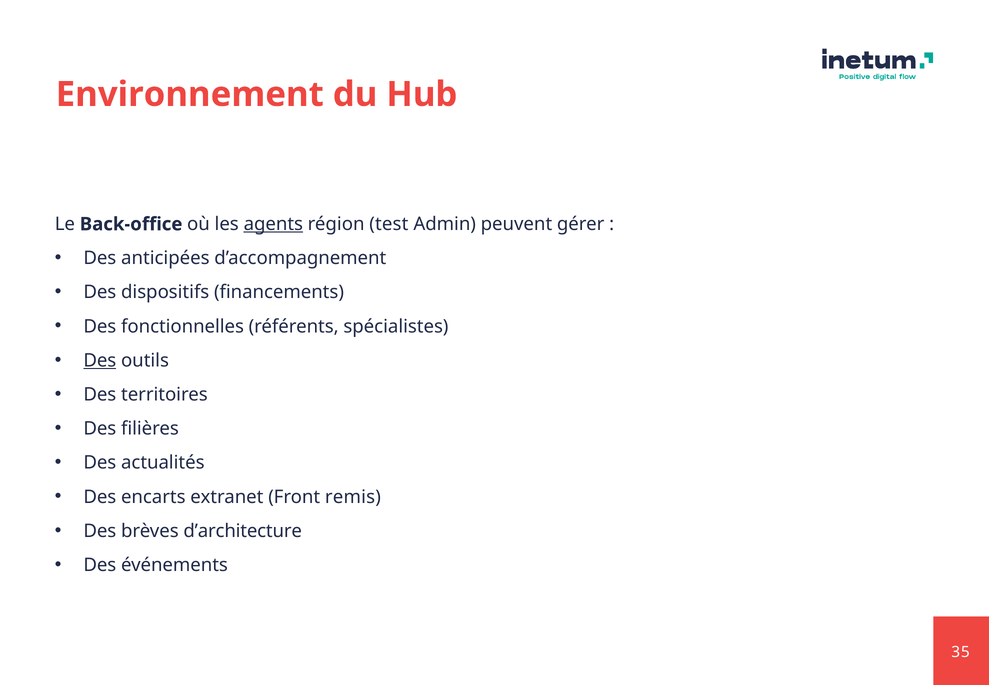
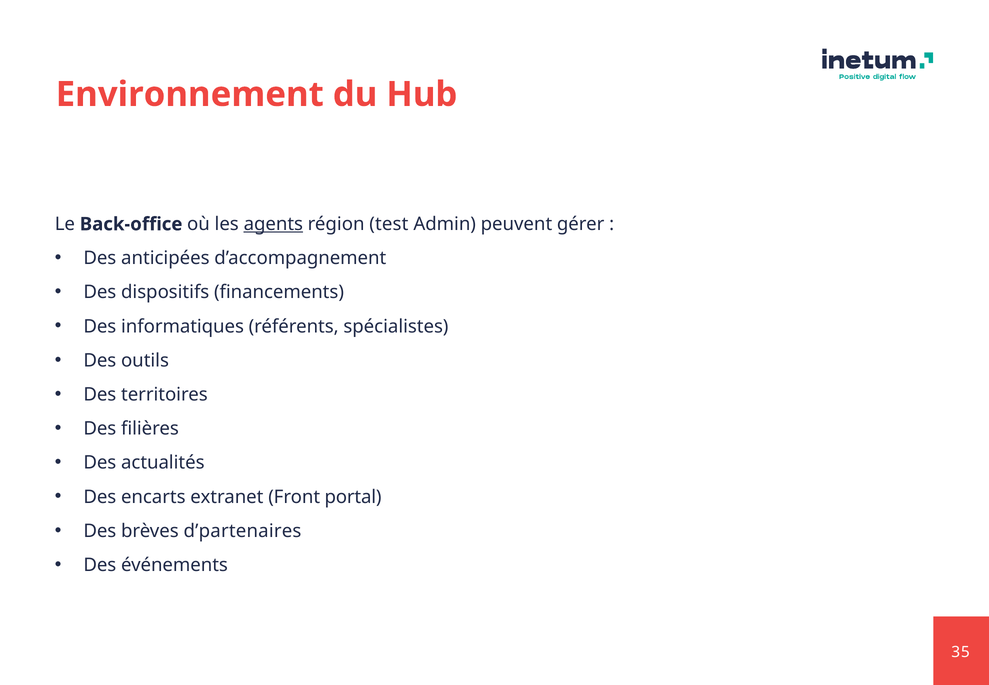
fonctionnelles: fonctionnelles -> informatiques (183, 326)
Des underline: present -> none (100, 360)
remis: remis -> portal (353, 497)
d’architecture: d’architecture -> d’partenaires (243, 531)
